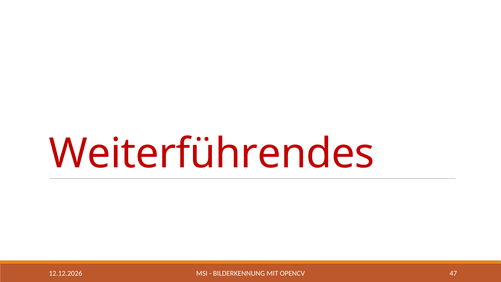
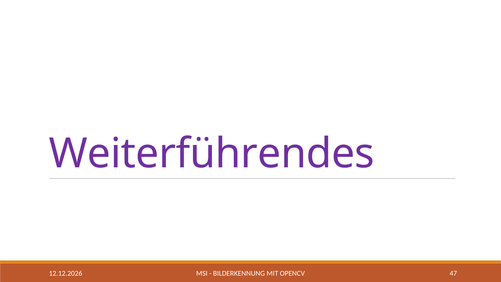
Weiterführendes colour: red -> purple (212, 154)
